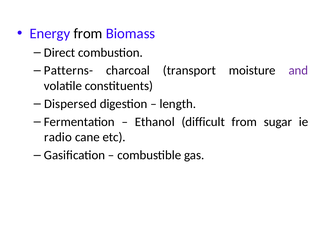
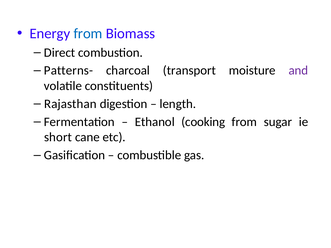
from colour: black -> blue (88, 34)
Dispersed: Dispersed -> Rajasthan (70, 104)
difficult: difficult -> cooking (203, 122)
radio: radio -> short (58, 137)
